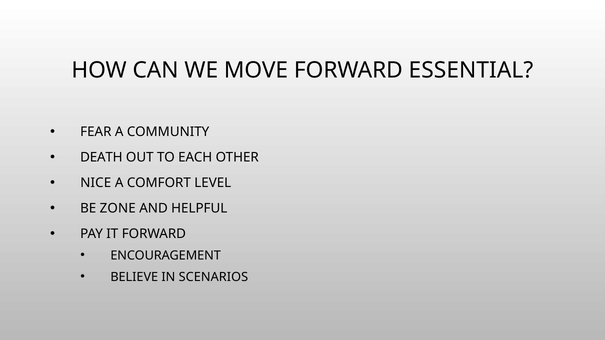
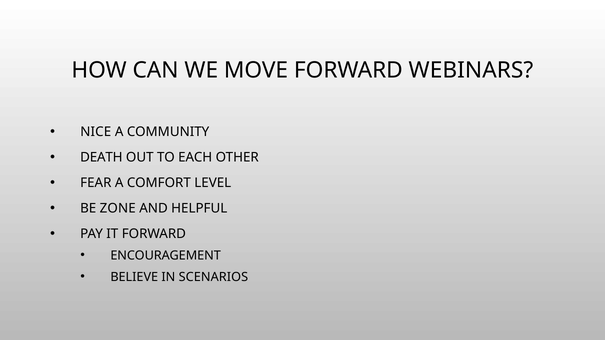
ESSENTIAL: ESSENTIAL -> WEBINARS (471, 70)
FEAR: FEAR -> NICE (96, 132)
NICE: NICE -> FEAR (96, 183)
